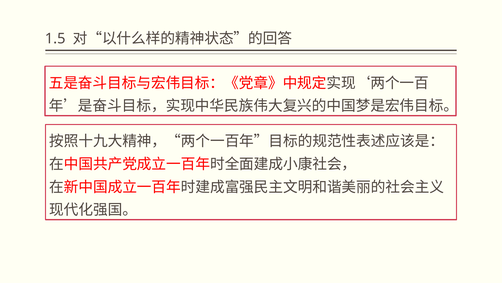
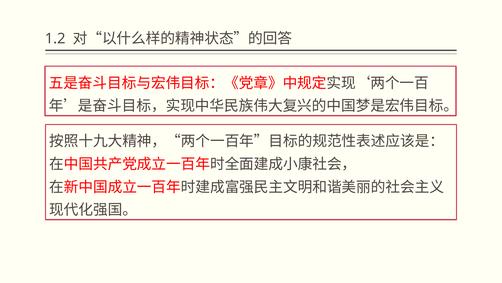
1.5: 1.5 -> 1.2 (55, 38)
